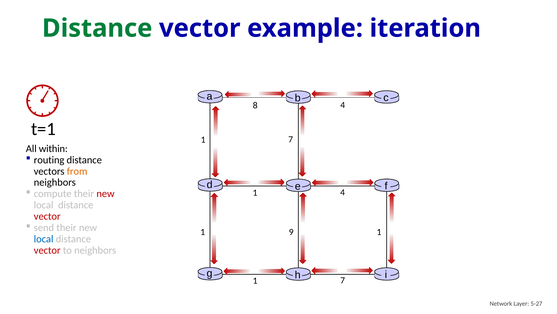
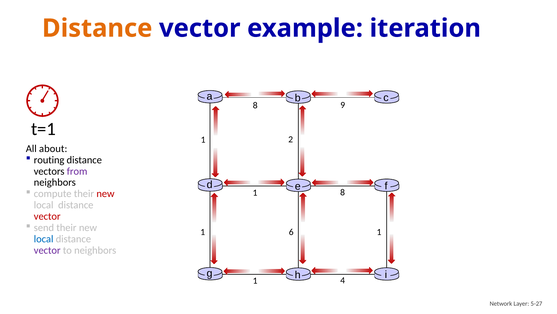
Distance colour: green -> orange (97, 28)
8 4: 4 -> 9 (343, 105)
7: 7 -> 2 (291, 139)
within: within -> about (53, 148)
from colour: orange -> purple (77, 171)
1 4: 4 -> 8 (343, 192)
9: 9 -> 6 (291, 232)
vector colour: red -> purple (47, 250)
7: 7 -> 4 (343, 280)
